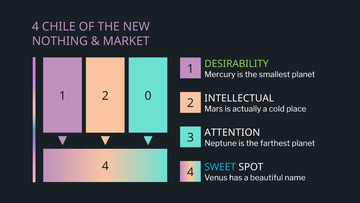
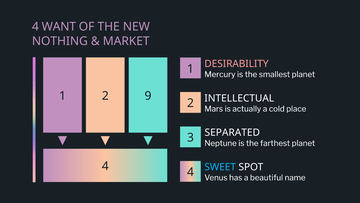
CHILE: CHILE -> WANT (59, 27)
DESIRABILITY colour: light green -> pink (237, 64)
0: 0 -> 9 (148, 96)
ATTENTION: ATTENTION -> SEPARATED (232, 132)
